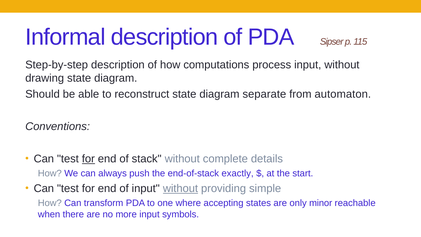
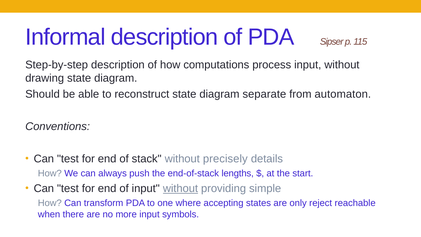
for underline: present -> none (88, 159)
complete: complete -> precisely (225, 159)
exactly: exactly -> lengths (238, 173)
minor: minor -> reject (321, 203)
